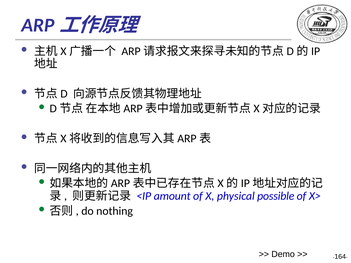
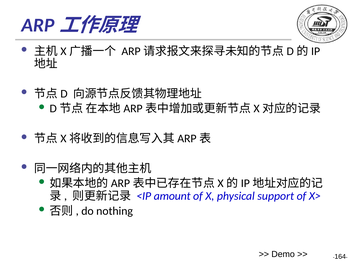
possible: possible -> support (276, 196)
